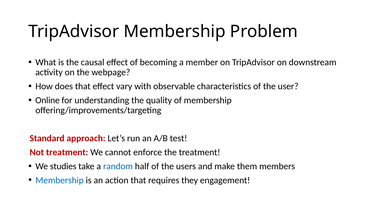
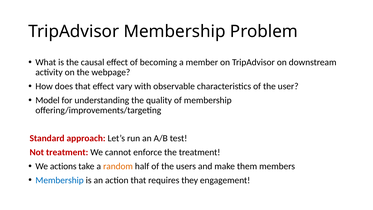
Online: Online -> Model (48, 100)
studies: studies -> actions (63, 166)
random colour: blue -> orange (118, 166)
